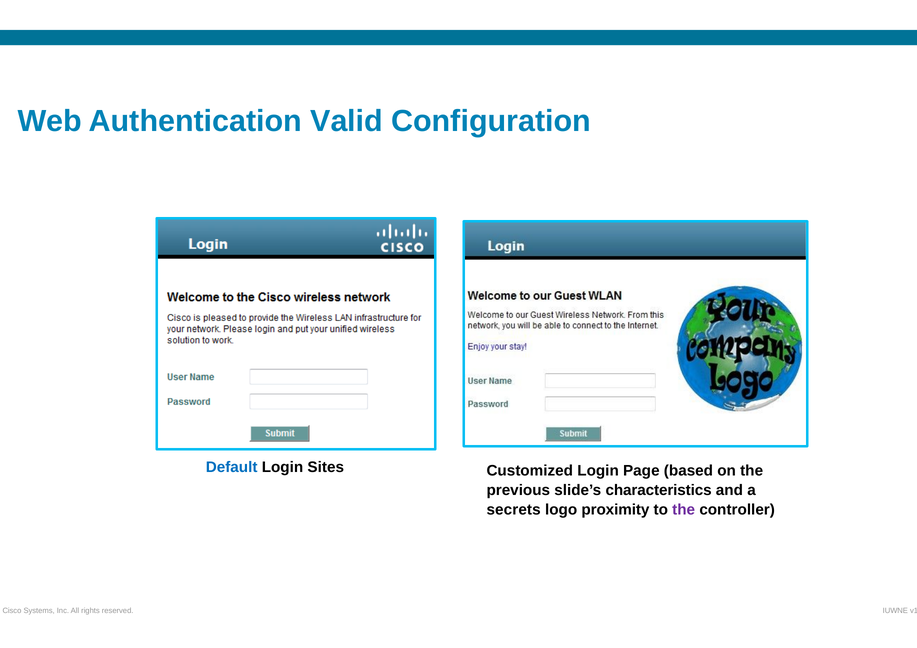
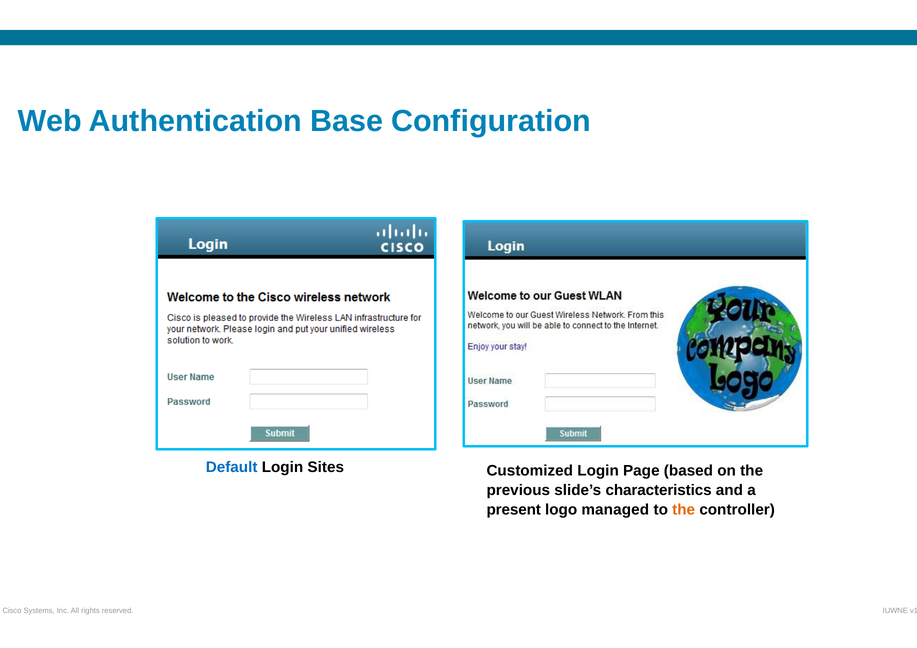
Valid: Valid -> Base (347, 121)
secrets: secrets -> present (514, 510)
proximity: proximity -> managed (615, 510)
the colour: purple -> orange (684, 510)
